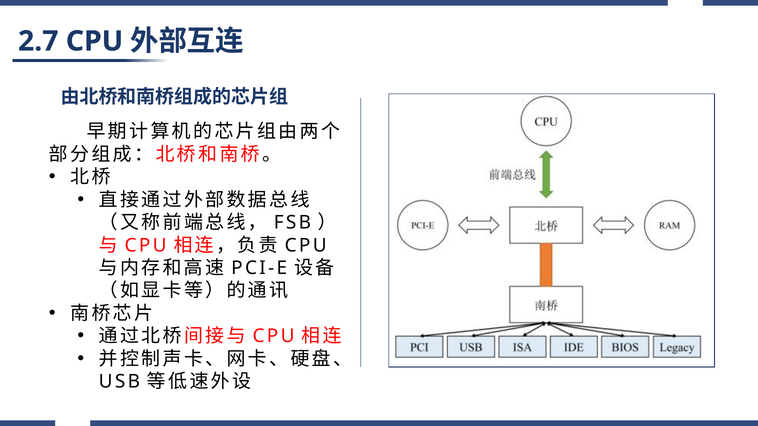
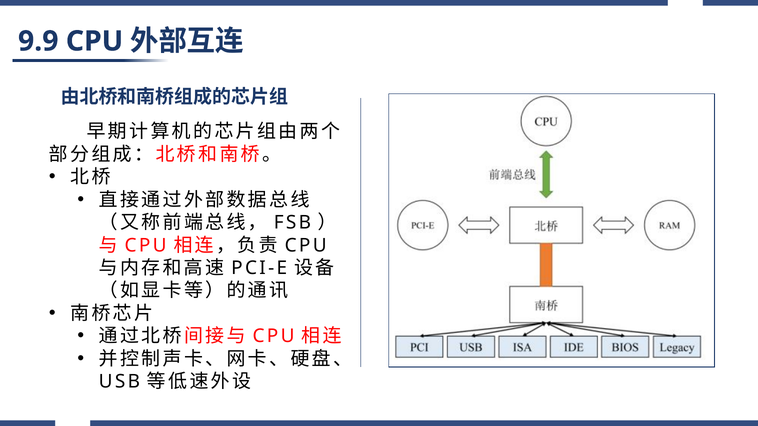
2.7: 2.7 -> 9.9 (38, 41)
